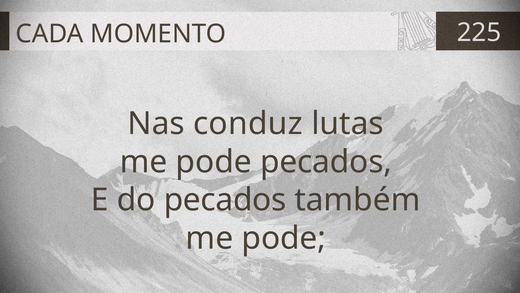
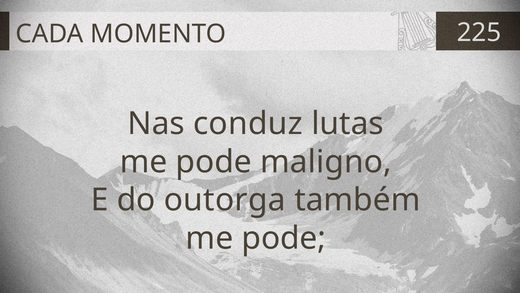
pode pecados: pecados -> maligno (326, 162)
do pecados: pecados -> outorga (225, 200)
